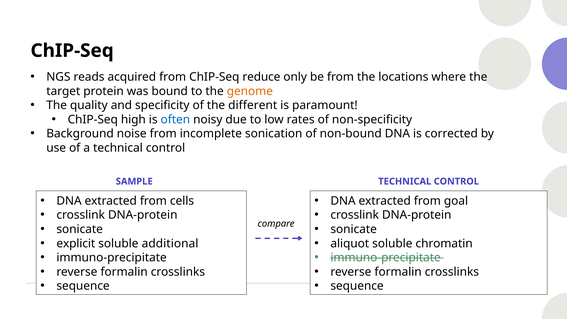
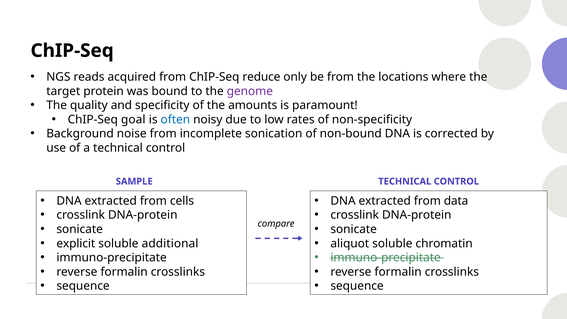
genome colour: orange -> purple (250, 91)
different: different -> amounts (253, 105)
high: high -> goal (133, 120)
goal: goal -> data (456, 201)
